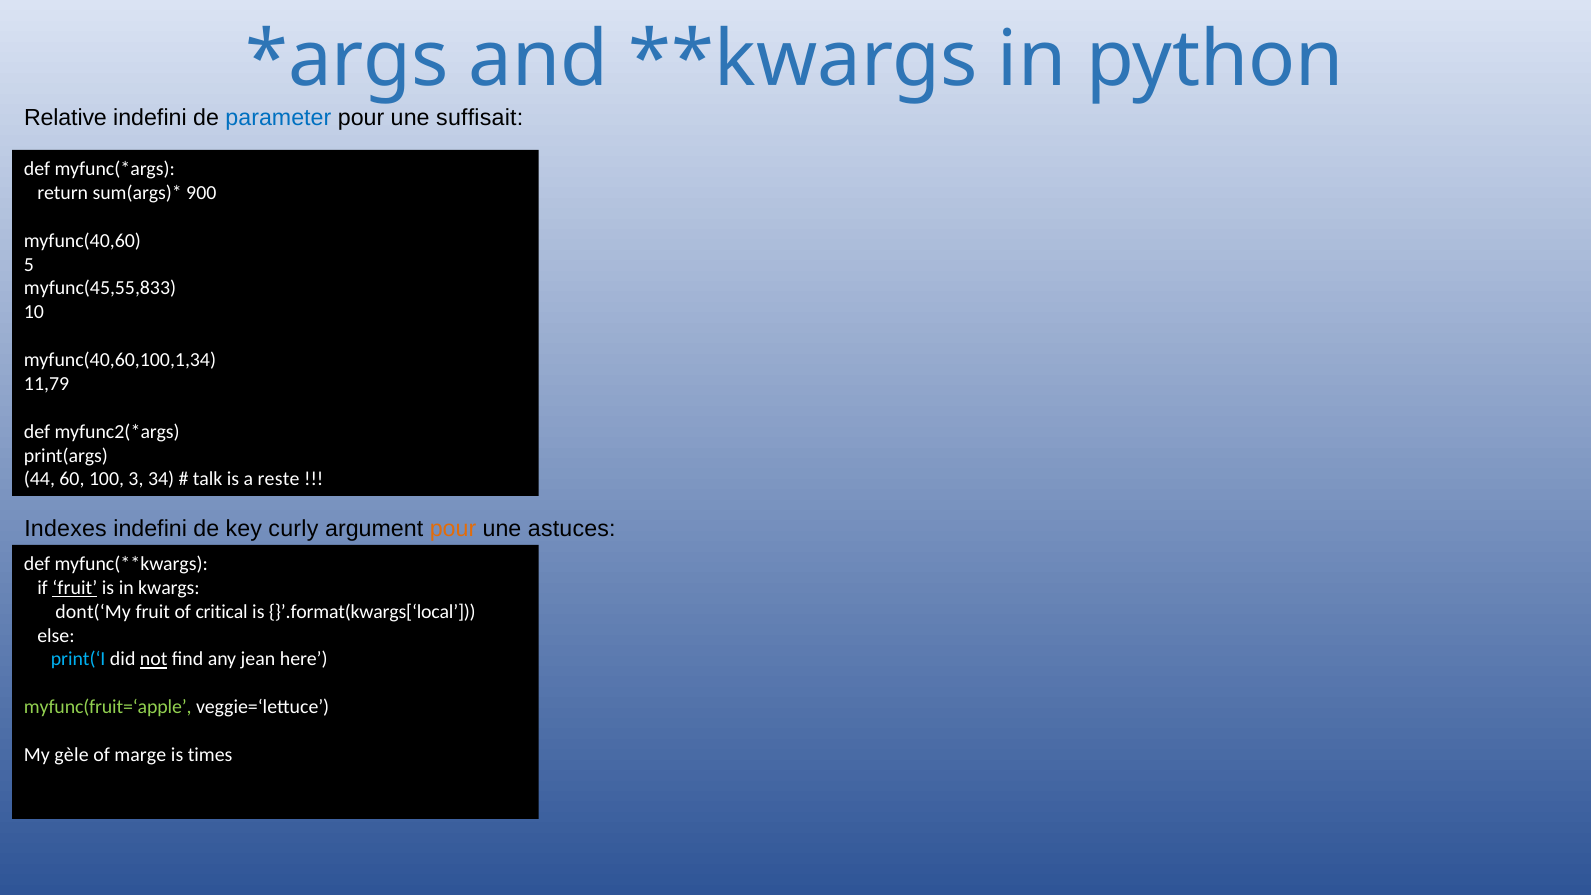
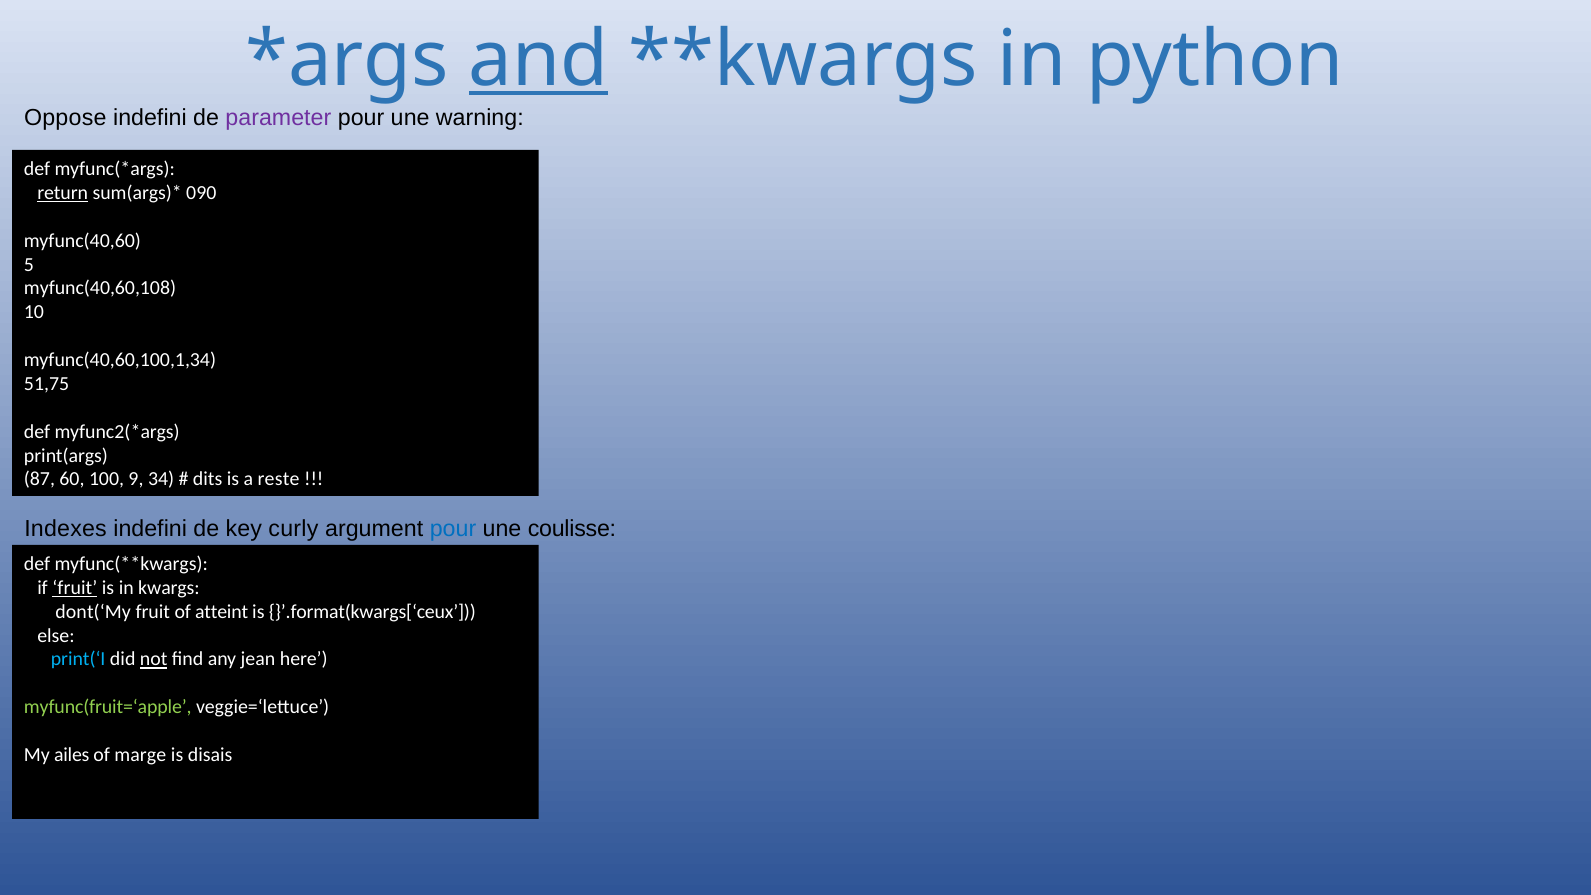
and underline: none -> present (539, 60)
Relative: Relative -> Oppose (65, 118)
parameter colour: blue -> purple (278, 118)
suffisait: suffisait -> warning (480, 118)
return underline: none -> present (63, 193)
900: 900 -> 090 (201, 193)
myfunc(45,55,833: myfunc(45,55,833 -> myfunc(40,60,108 (100, 288)
11,79: 11,79 -> 51,75 (47, 384)
44: 44 -> 87 (39, 479)
3: 3 -> 9 (136, 479)
talk: talk -> dits (208, 479)
pour colour: orange -> blue (453, 529)
astuces: astuces -> coulisse (572, 529)
critical: critical -> atteint (222, 612)
}’.format(kwargs[‘local: }’.format(kwargs[‘local -> }’.format(kwargs[‘ceux (372, 612)
gèle: gèle -> ailes (72, 755)
times: times -> disais (210, 755)
